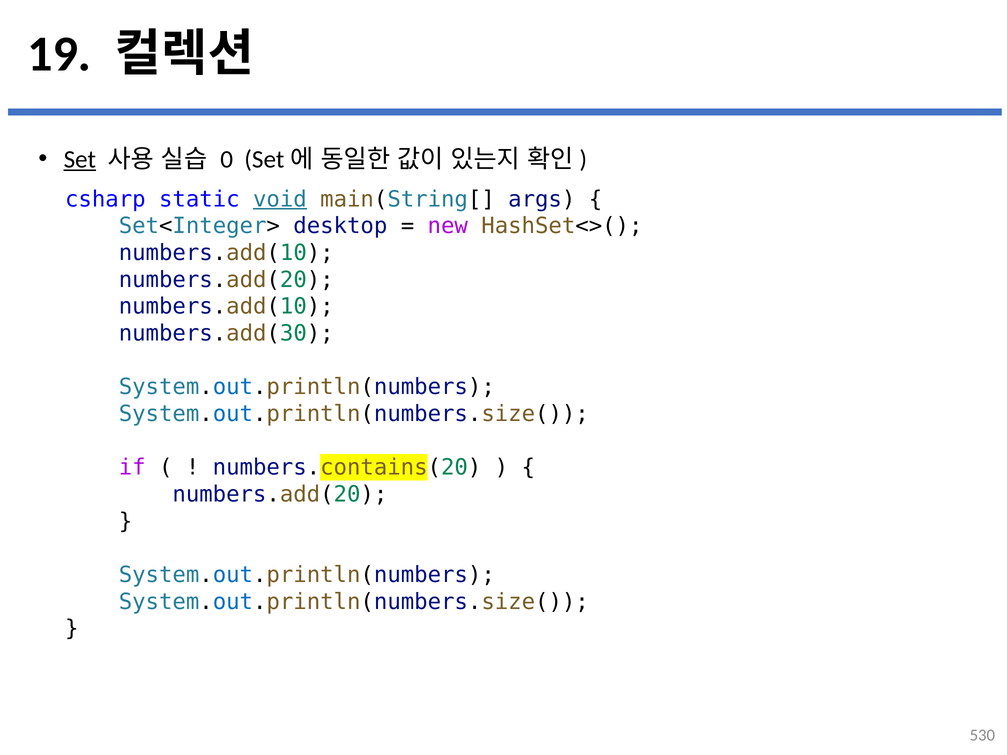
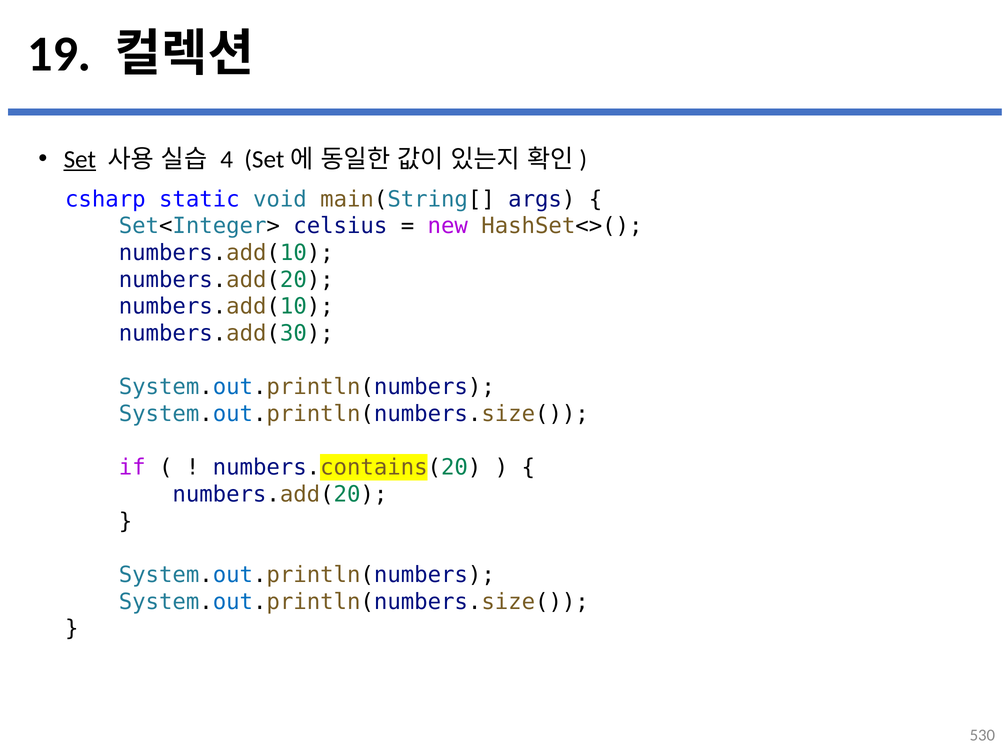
0: 0 -> 4 (227, 159)
void underline: present -> none (280, 199)
desktop: desktop -> celsius (340, 226)
